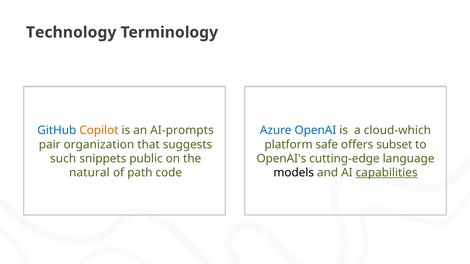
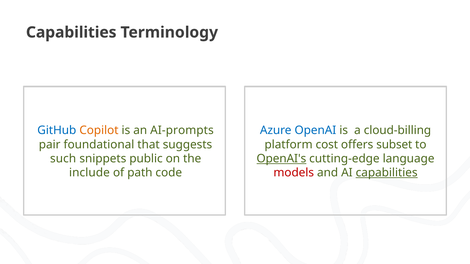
Technology: Technology -> Capabilities (71, 32)
cloud-which: cloud-which -> cloud-billing (397, 131)
organization: organization -> foundational (99, 145)
safe: safe -> cost (327, 145)
OpenAI's underline: none -> present (281, 159)
natural: natural -> include (89, 173)
models colour: black -> red (294, 173)
